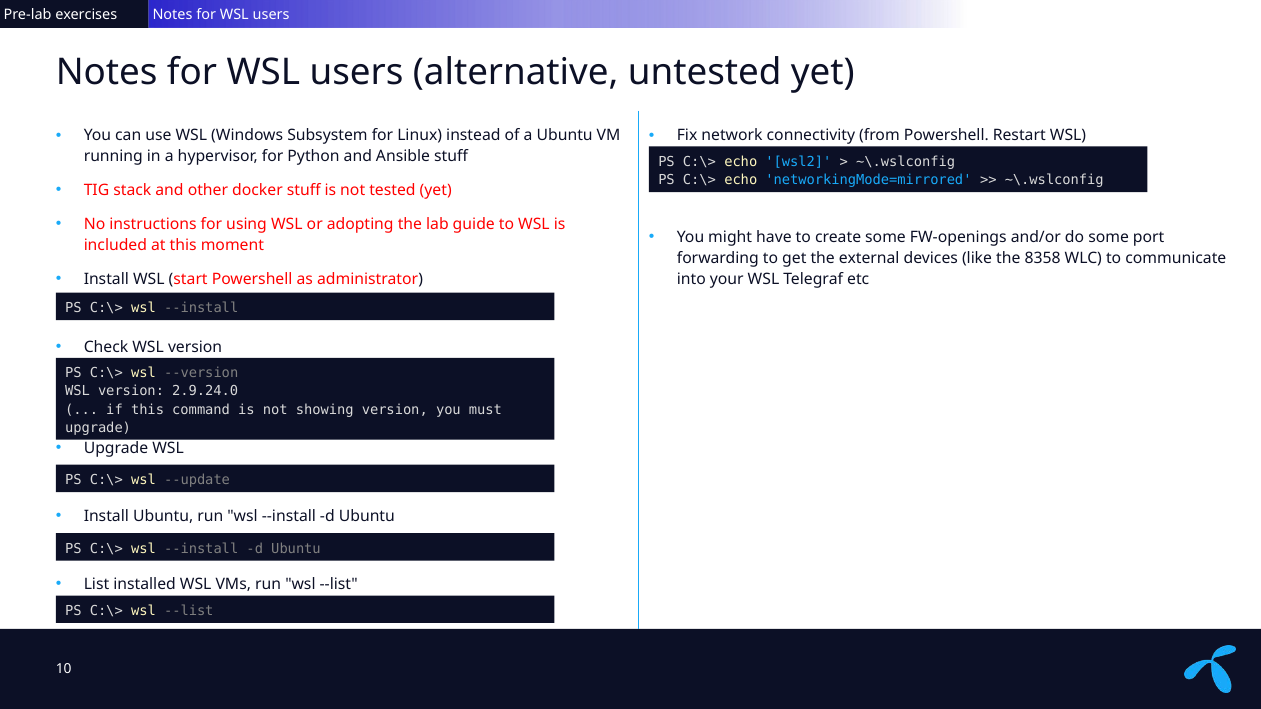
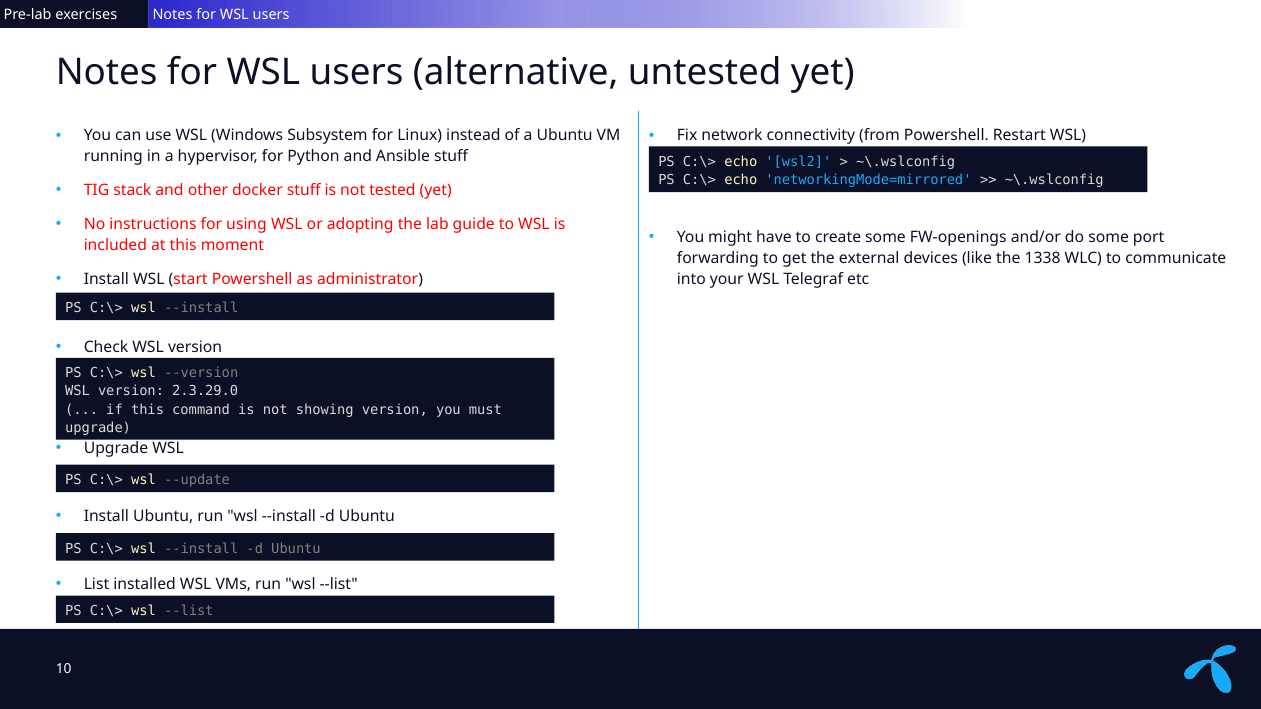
8358: 8358 -> 1338 (1043, 258)
2.9.24.0: 2.9.24.0 -> 2.3.29.0 (205, 392)
